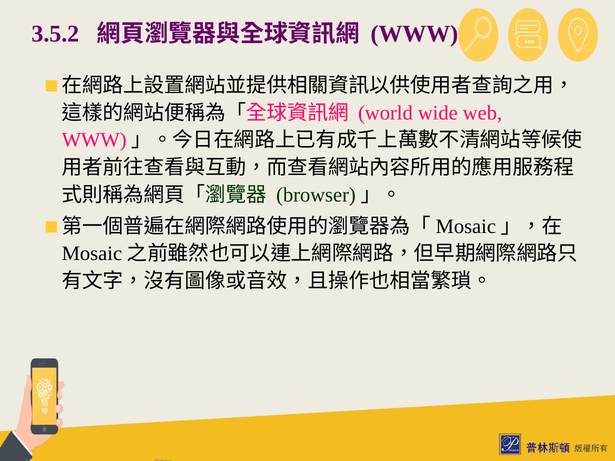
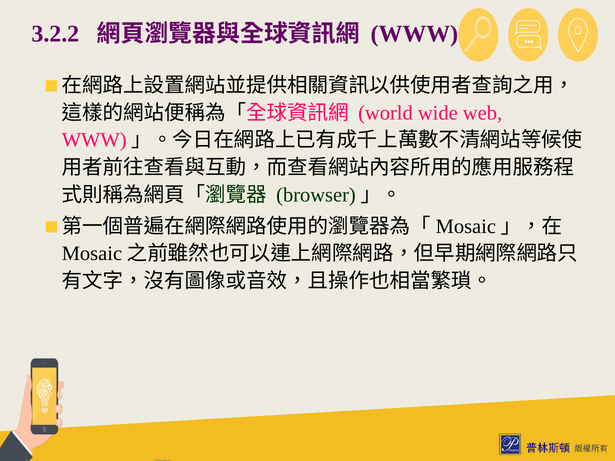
3.5.2: 3.5.2 -> 3.2.2 (55, 34)
